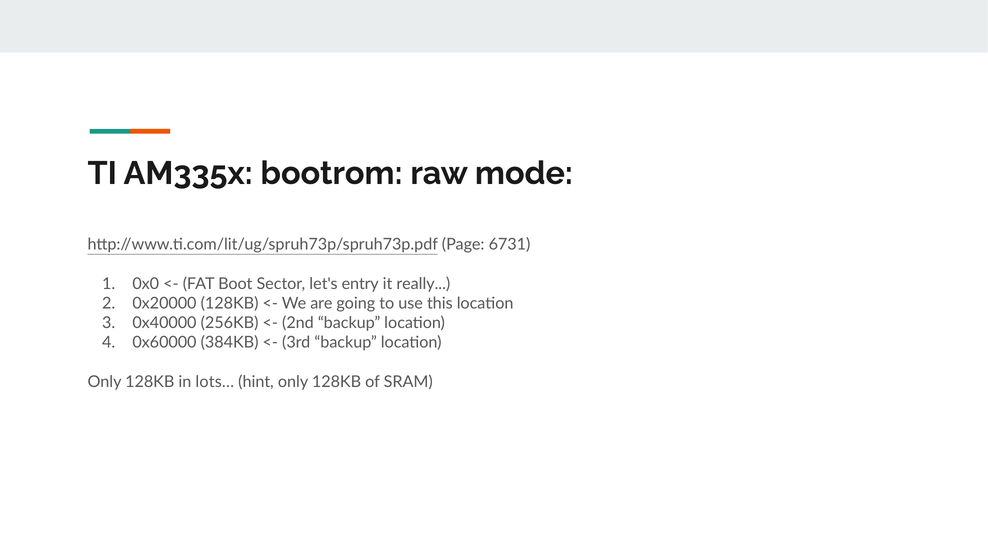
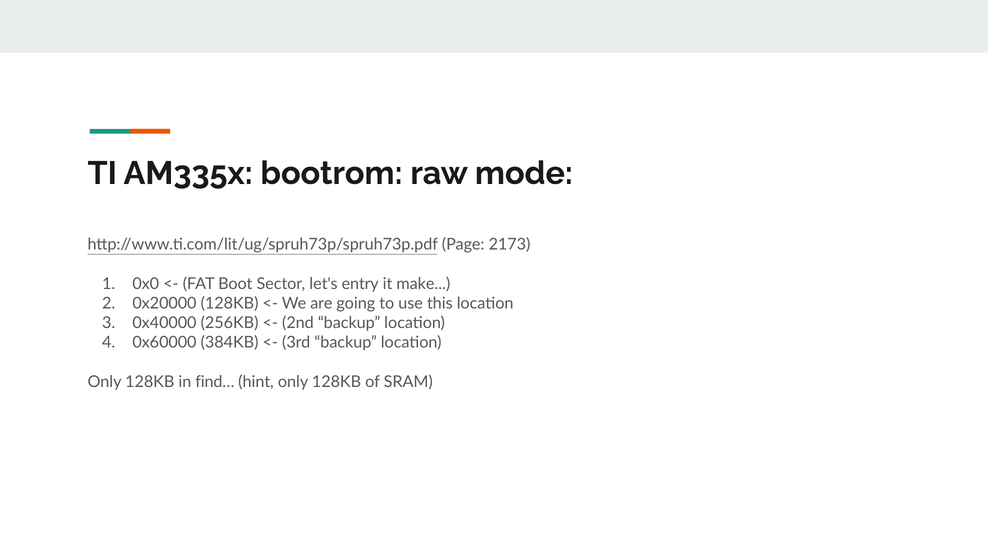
6731: 6731 -> 2173 (510, 244)
really: really -> make (423, 284)
lots…: lots… -> find… (215, 382)
